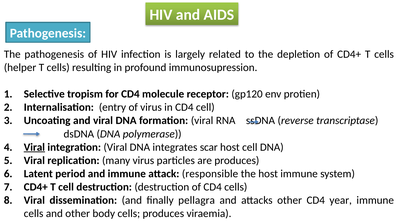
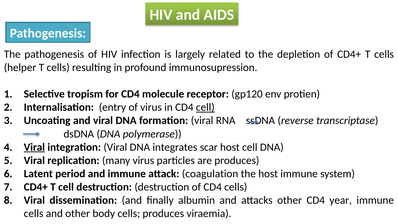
cell underline: none -> present (205, 107)
responsible: responsible -> coagulation (210, 174)
pellagra: pellagra -> albumin (197, 200)
